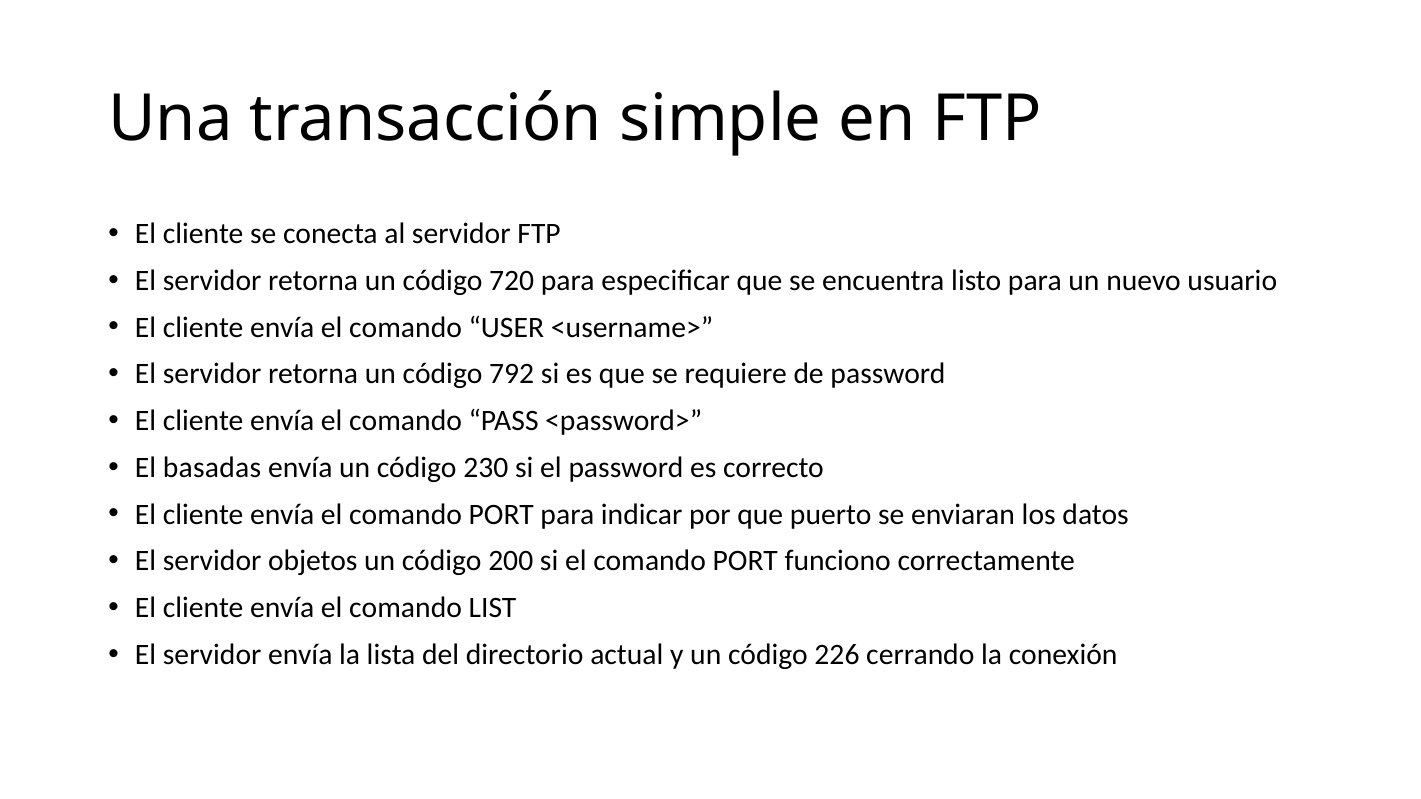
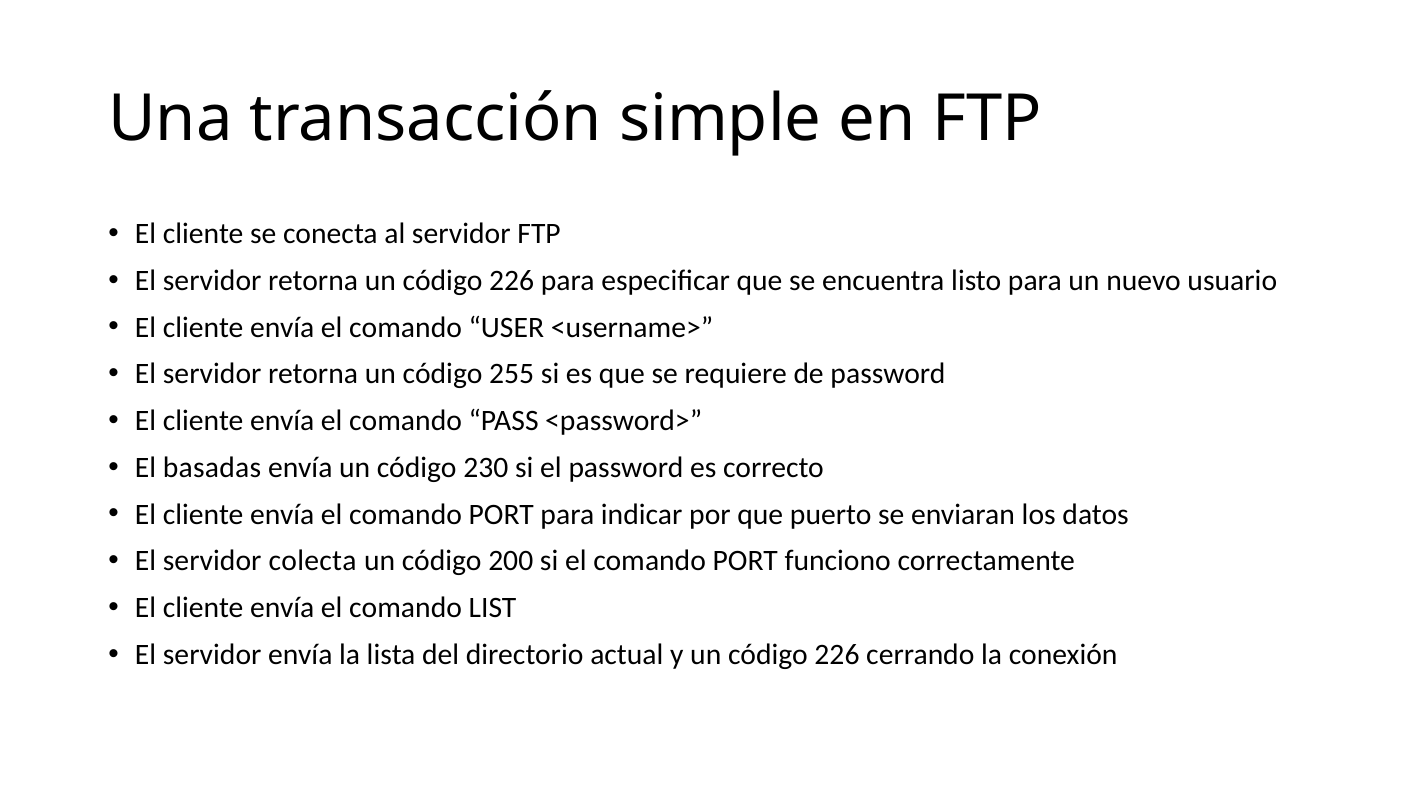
retorna un código 720: 720 -> 226 (512, 281)
792: 792 -> 255 (512, 374)
objetos: objetos -> colecta (313, 561)
